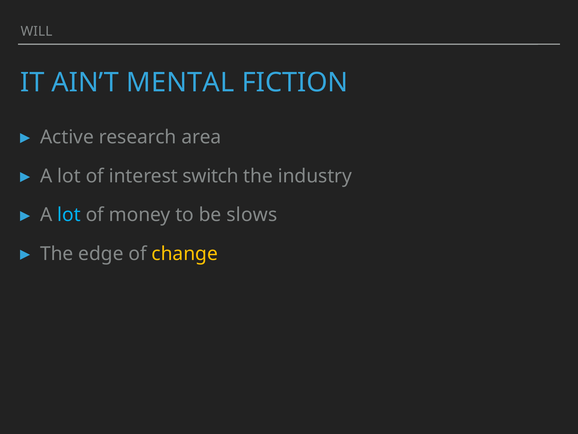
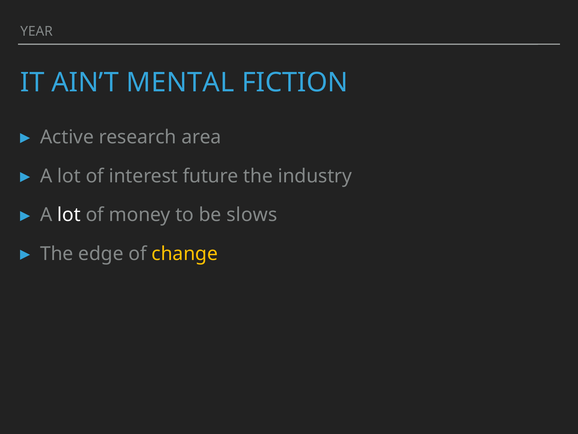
WILL: WILL -> YEAR (37, 31)
switch: switch -> future (211, 176)
lot colour: light blue -> white (69, 215)
